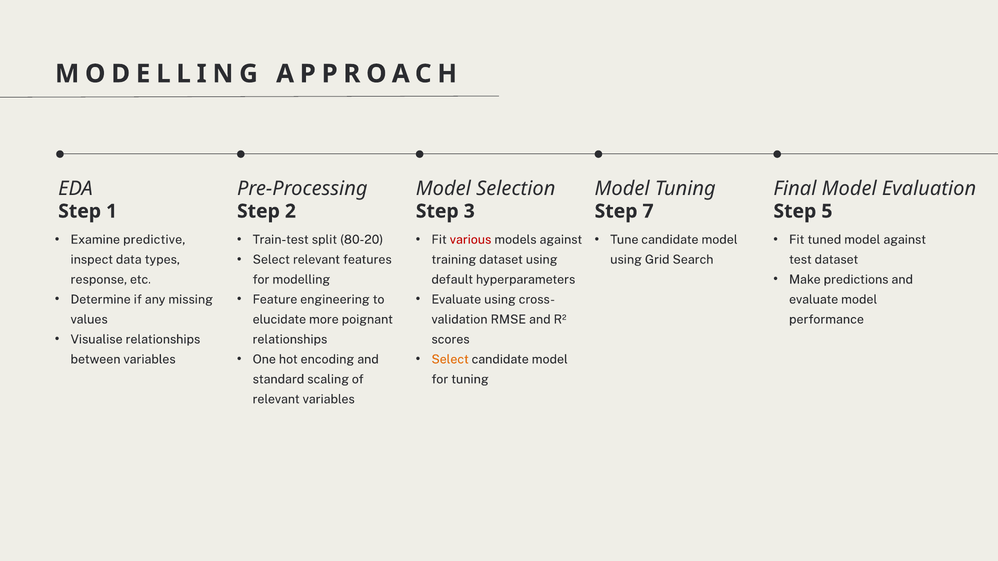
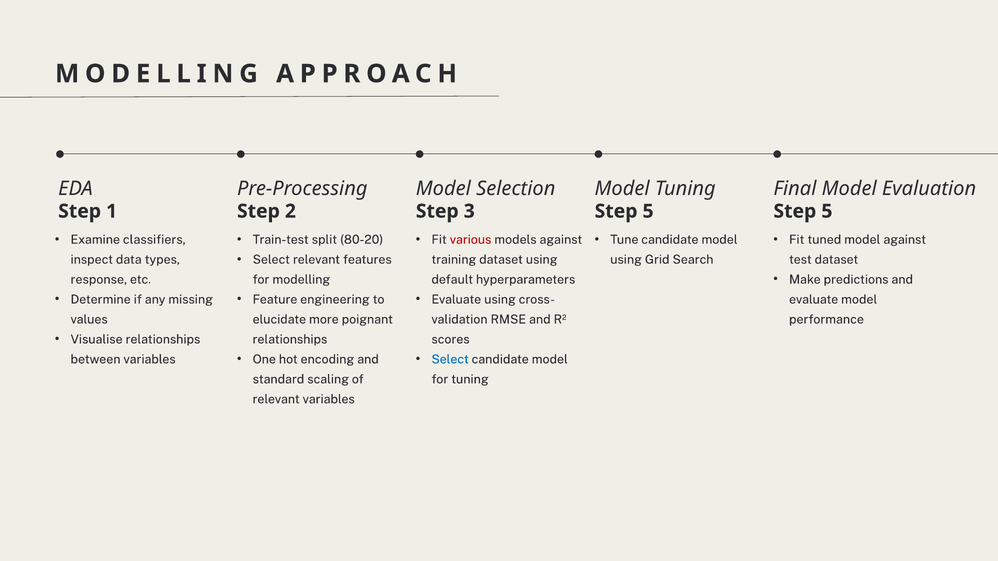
7: 7 -> 5 (648, 211)
predictive: predictive -> classifiers (154, 240)
Select colour: orange -> blue (450, 360)
